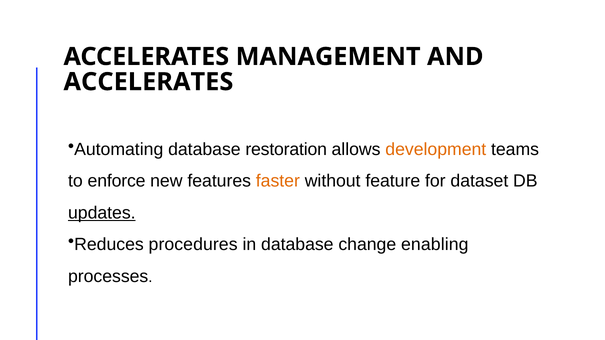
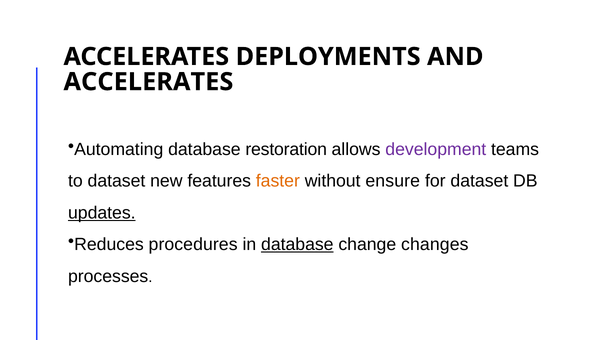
MANAGEMENT: MANAGEMENT -> DEPLOYMENTS (328, 57)
development colour: orange -> purple (436, 149)
to enforce: enforce -> dataset (116, 181)
feature: feature -> ensure (393, 181)
database underline: none -> present (297, 245)
enabling: enabling -> changes (435, 245)
